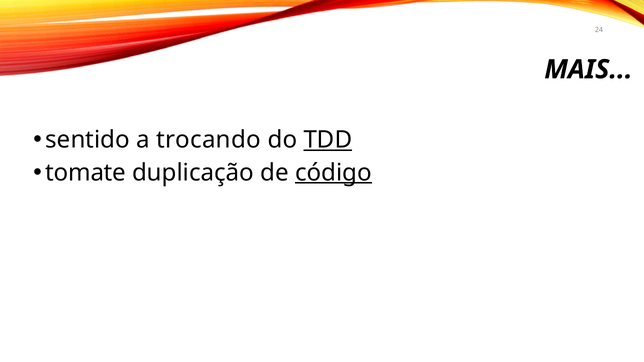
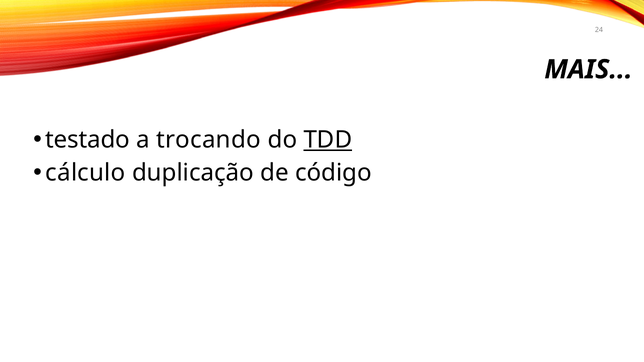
sentido: sentido -> testado (88, 140)
tomate: tomate -> cálculo (85, 173)
código underline: present -> none (333, 173)
